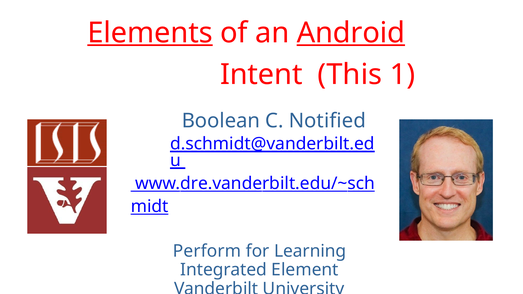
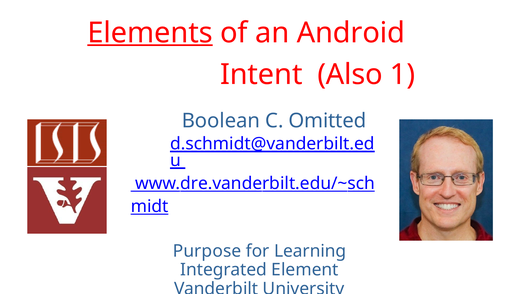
Android underline: present -> none (351, 33)
This: This -> Also (350, 75)
Notified: Notified -> Omitted (327, 121)
Perform: Perform -> Purpose (207, 251)
